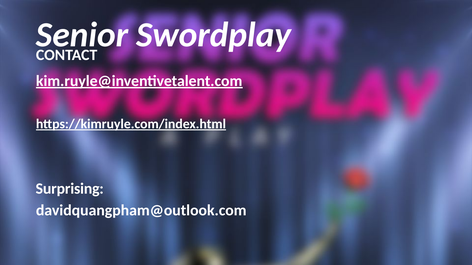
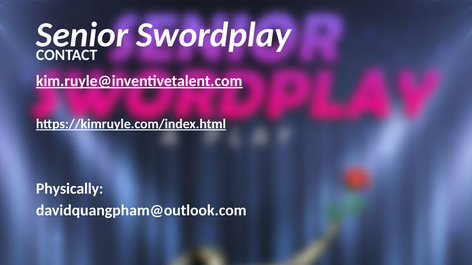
Surprising: Surprising -> Physically (70, 189)
